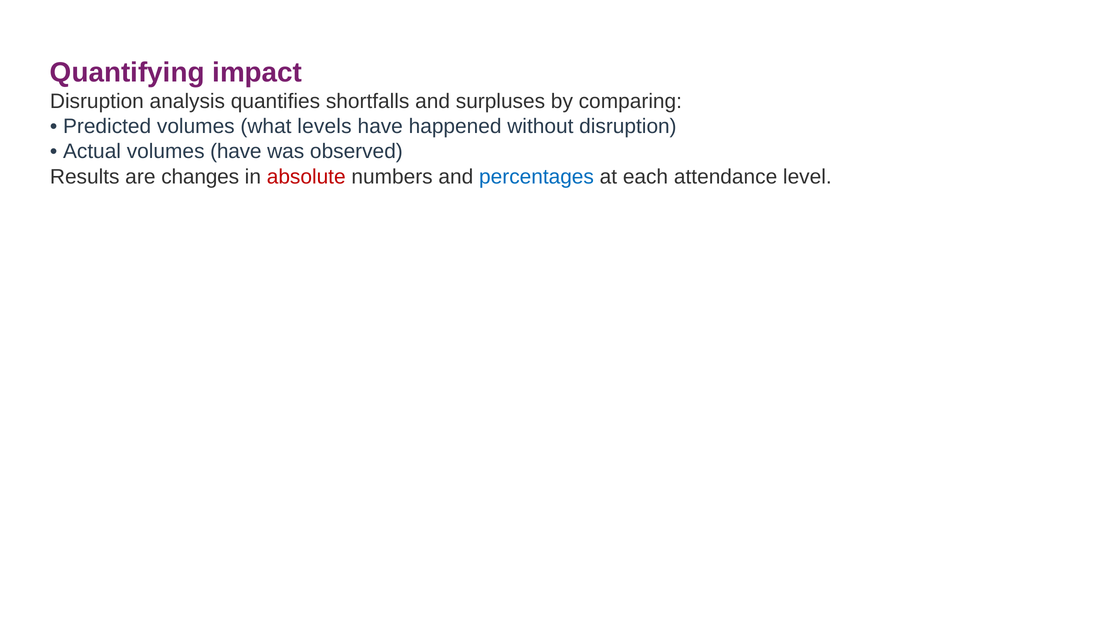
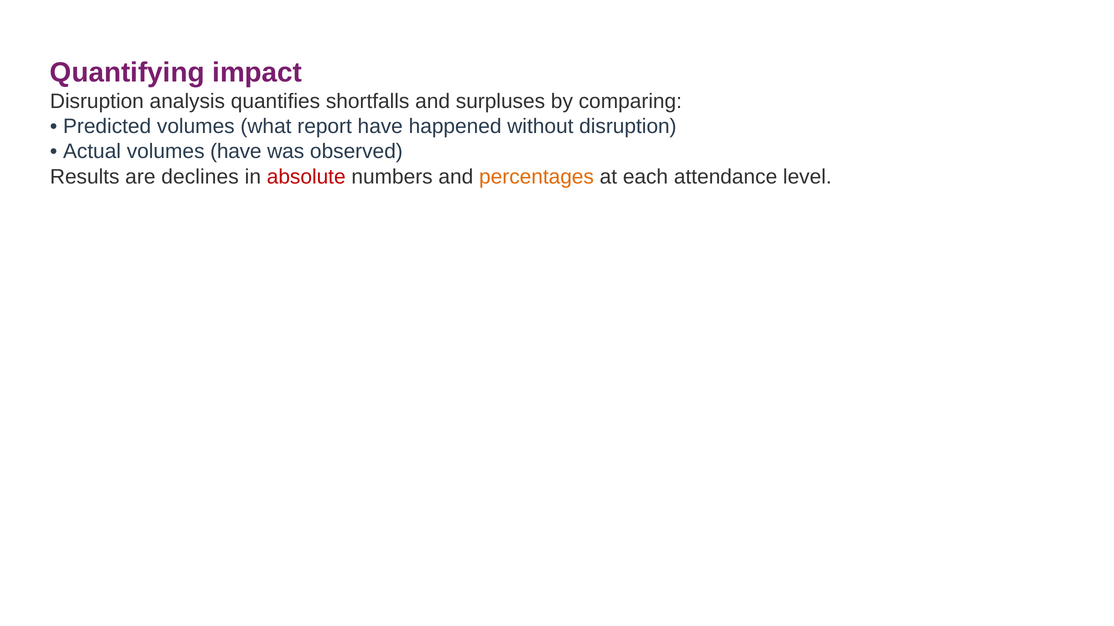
levels: levels -> report (325, 127)
changes: changes -> declines (200, 177)
percentages colour: blue -> orange (537, 177)
